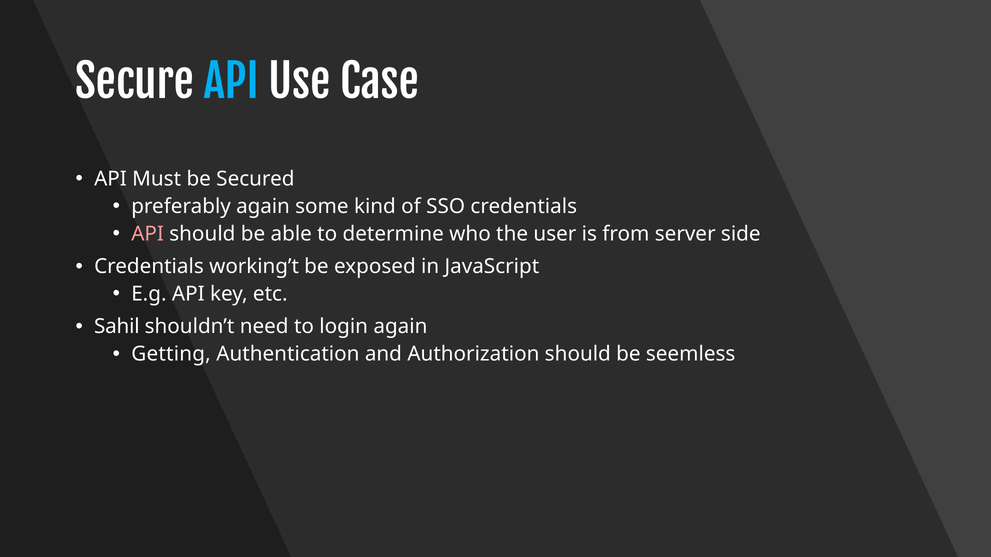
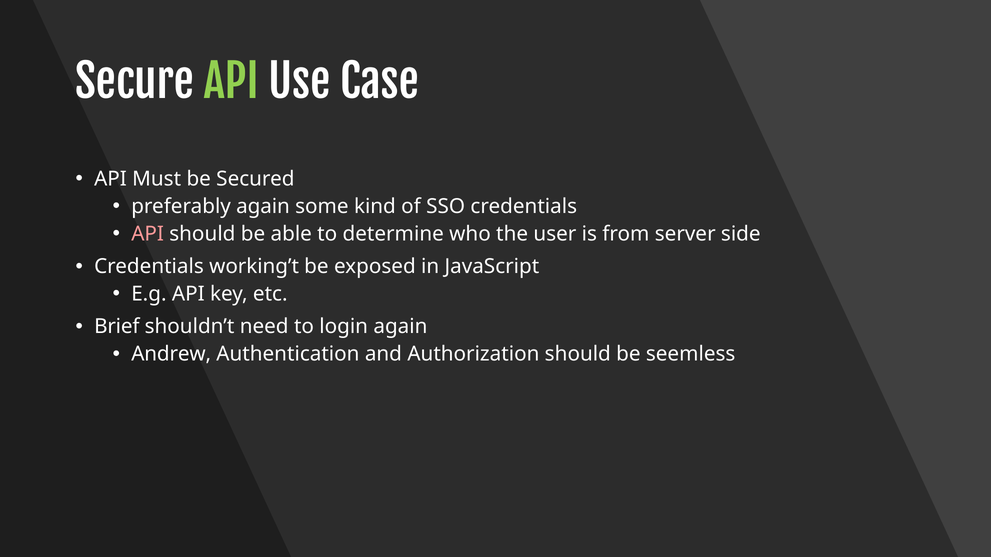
API colour: light blue -> light green (231, 83)
Sahil: Sahil -> Brief (117, 327)
Getting: Getting -> Andrew (171, 354)
